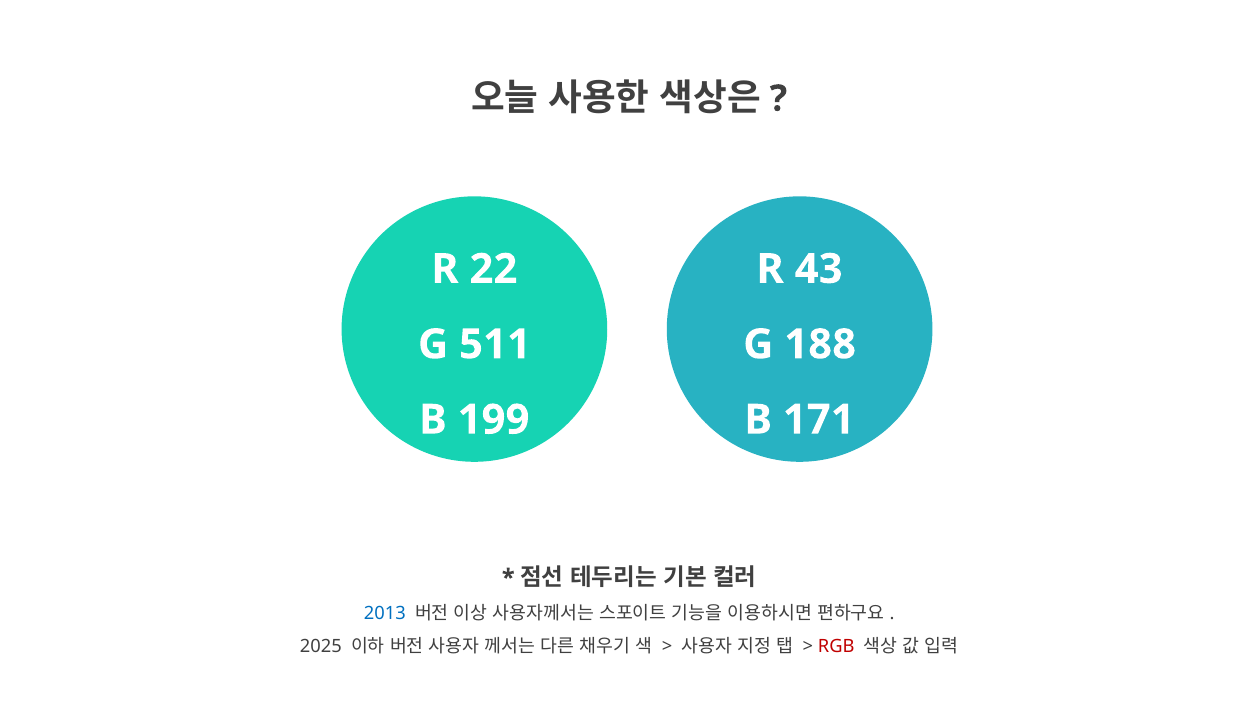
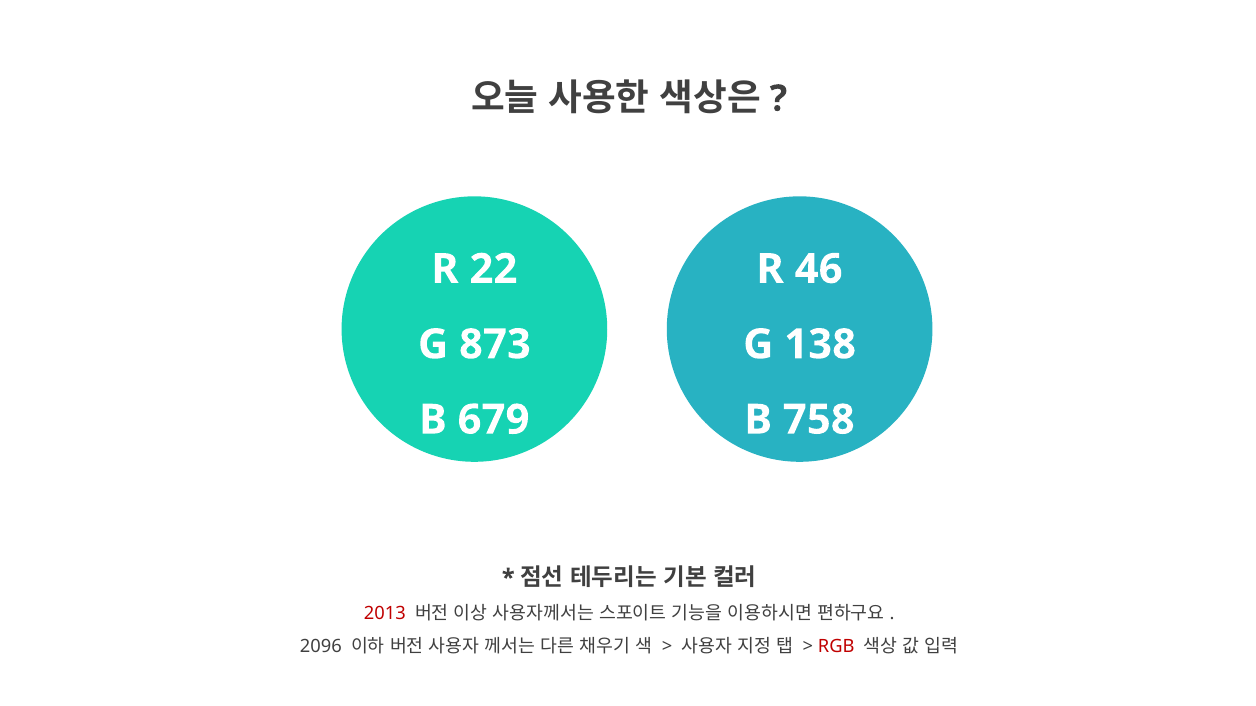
43: 43 -> 46 (819, 269)
511: 511 -> 873 (495, 345)
188: 188 -> 138 (820, 345)
199: 199 -> 679 (494, 420)
171: 171 -> 758 (819, 420)
2013 colour: blue -> red (385, 614)
2025: 2025 -> 2096 (321, 647)
